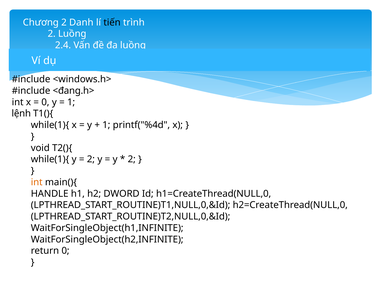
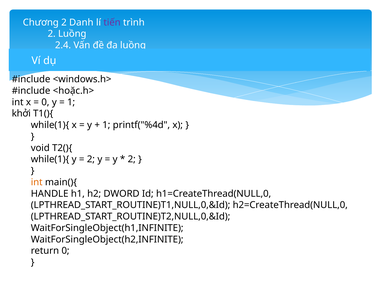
tiến colour: black -> purple (112, 22)
<đang.h>: <đang.h> -> <hoặc.h> (73, 91)
lệnh: lệnh -> khởi (21, 113)
